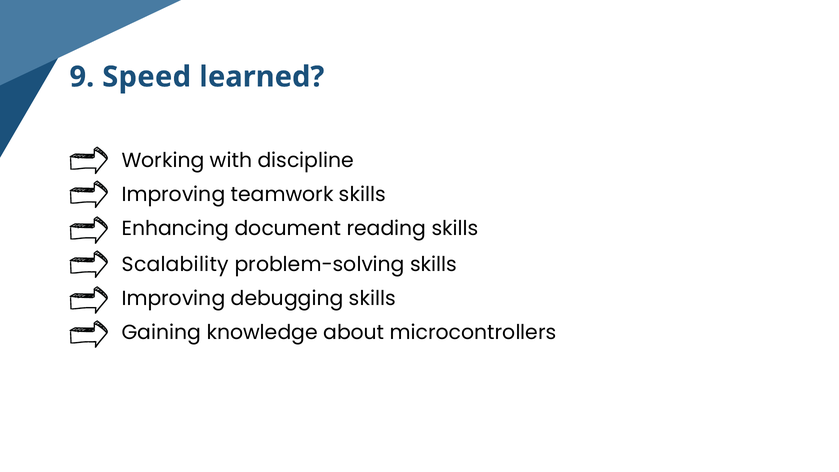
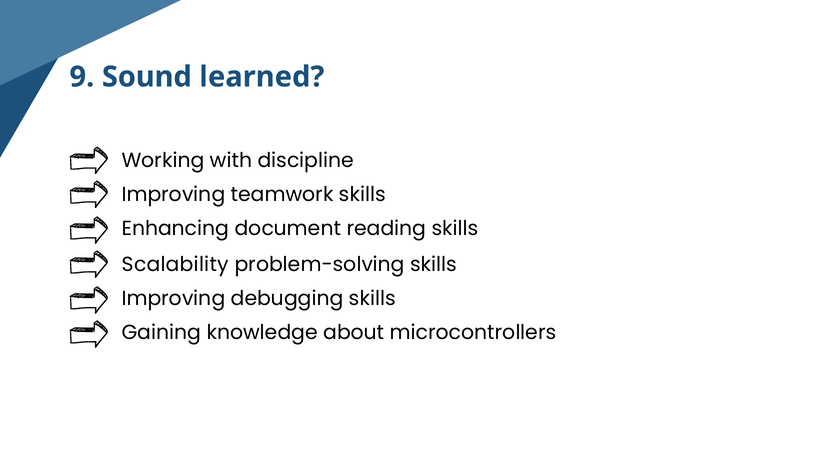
Speed: Speed -> Sound (147, 77)
